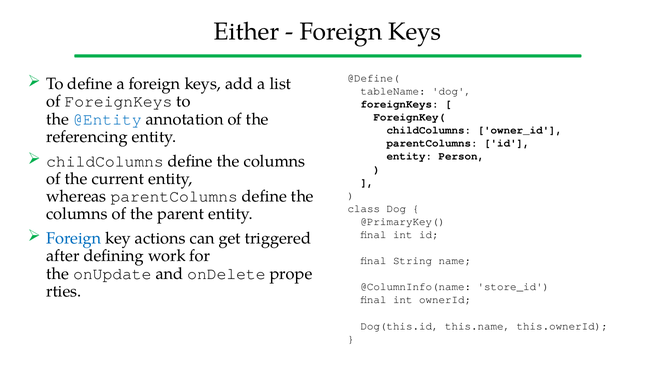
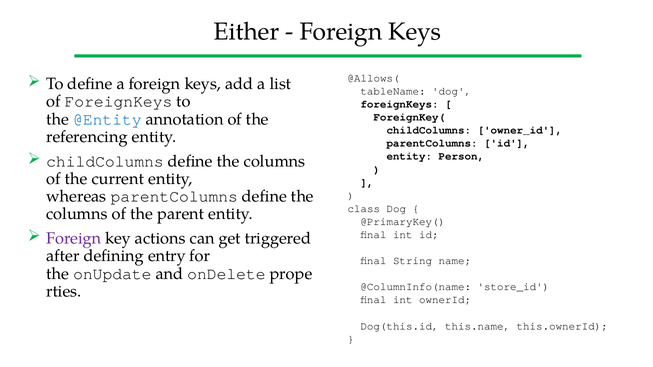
@Define(: @Define( -> @Allows( (374, 78)
Foreign colour: blue -> purple (74, 239)
work: work -> entry (167, 256)
